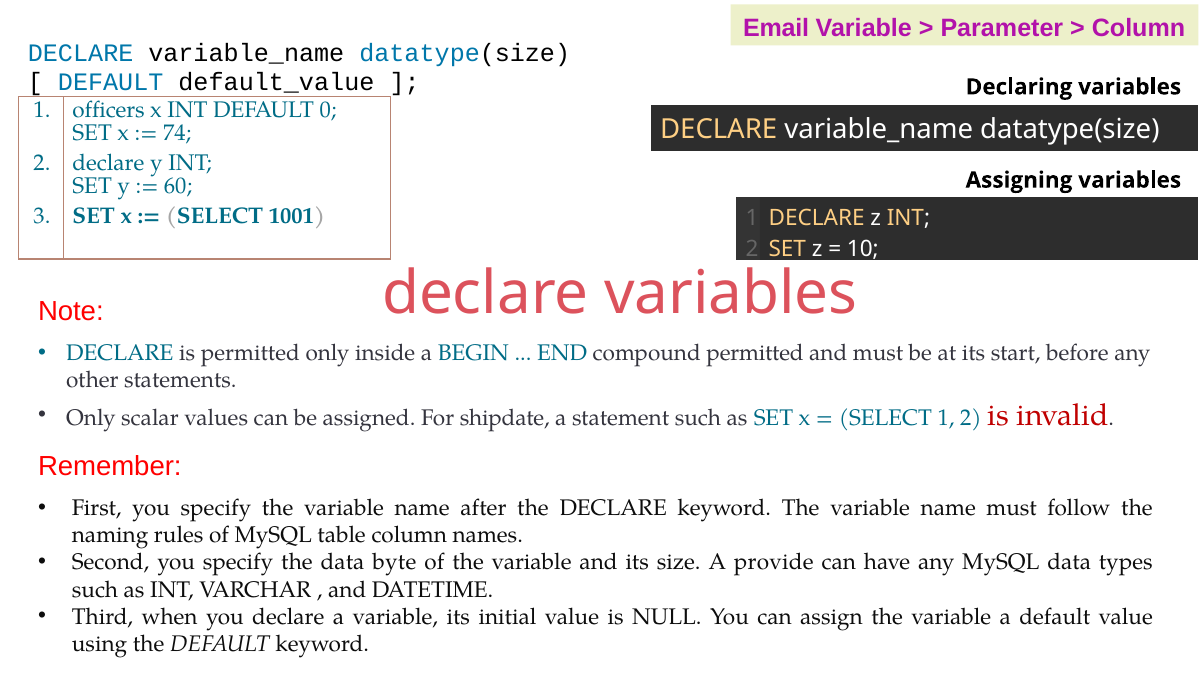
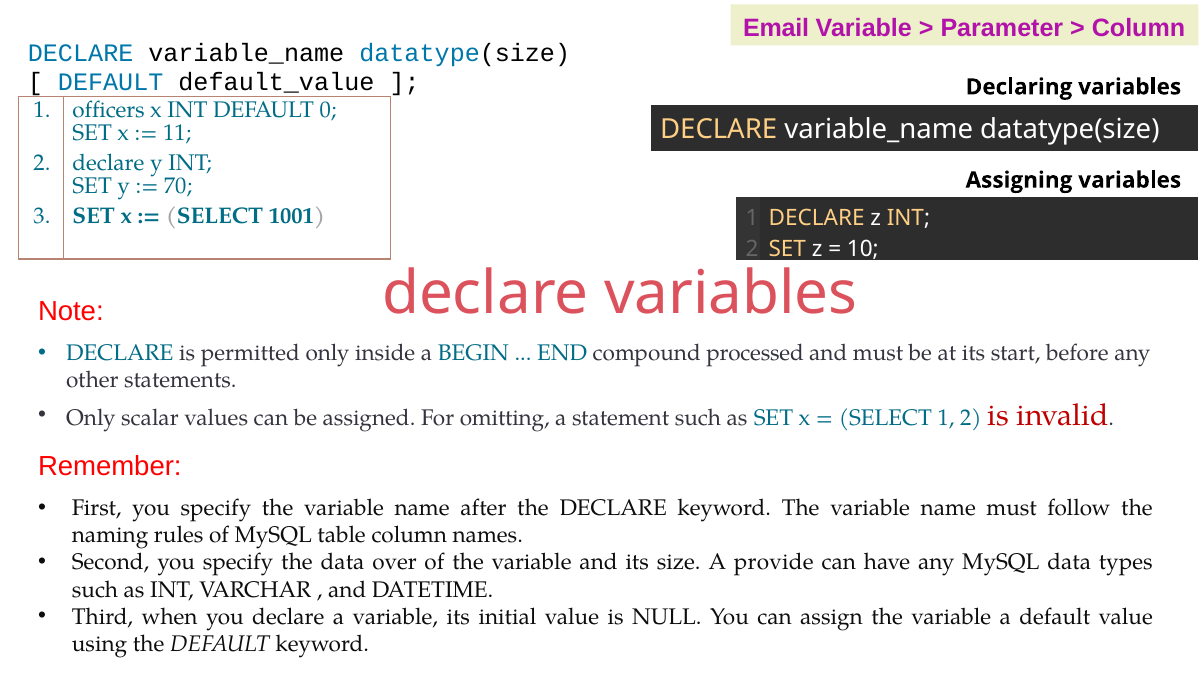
74: 74 -> 11 (177, 133)
60: 60 -> 70 (178, 186)
compound permitted: permitted -> processed (755, 353)
shipdate: shipdate -> omitting (505, 418)
byte: byte -> over (395, 562)
